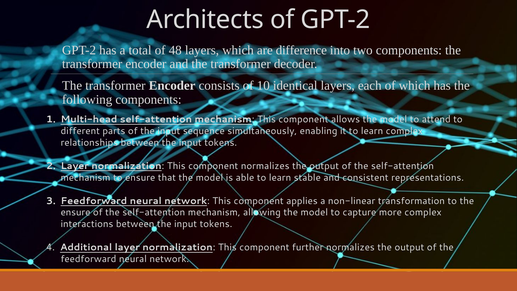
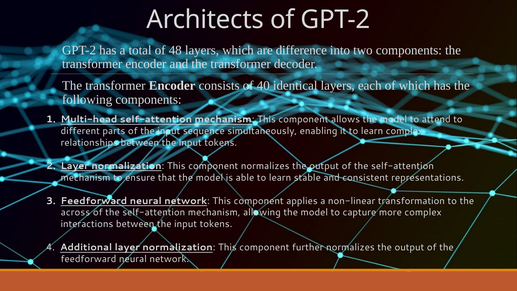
10: 10 -> 40 (263, 86)
ensure: ensure -> across (75, 212)
